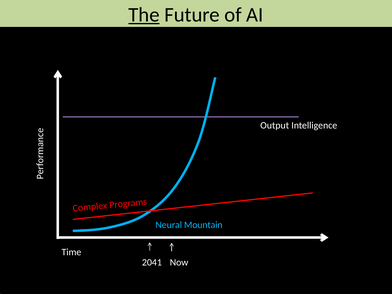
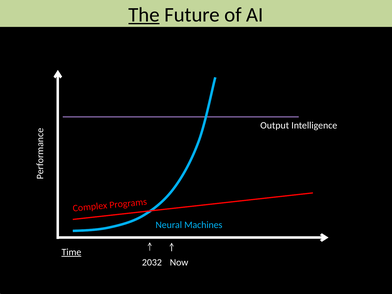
Mountain: Mountain -> Machines (203, 225)
Time underline: none -> present (71, 252)
2041: 2041 -> 2032 (152, 262)
